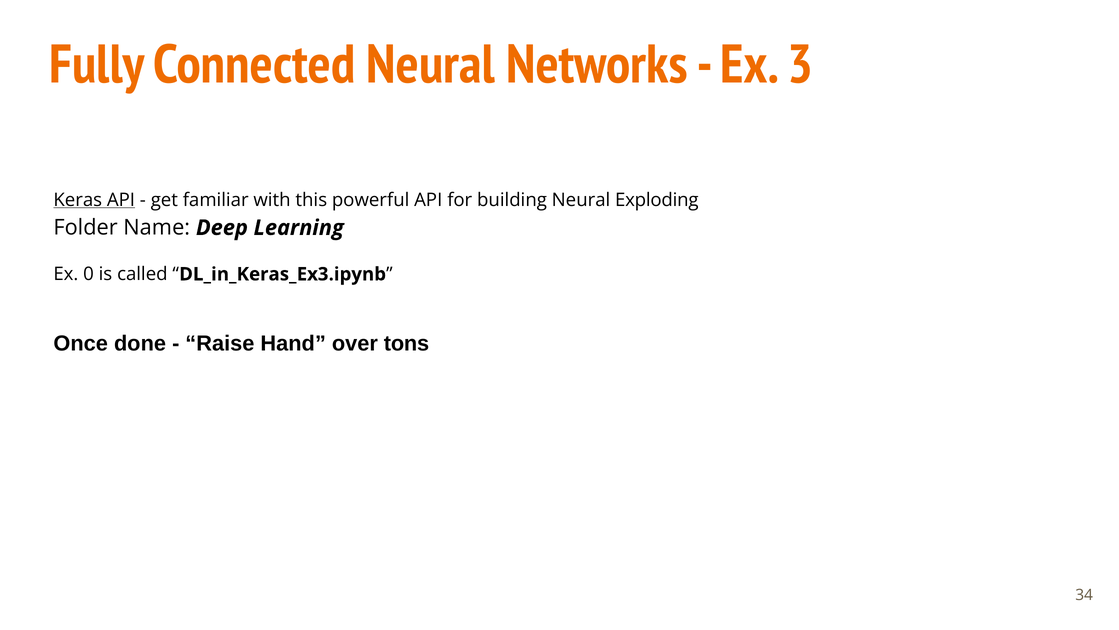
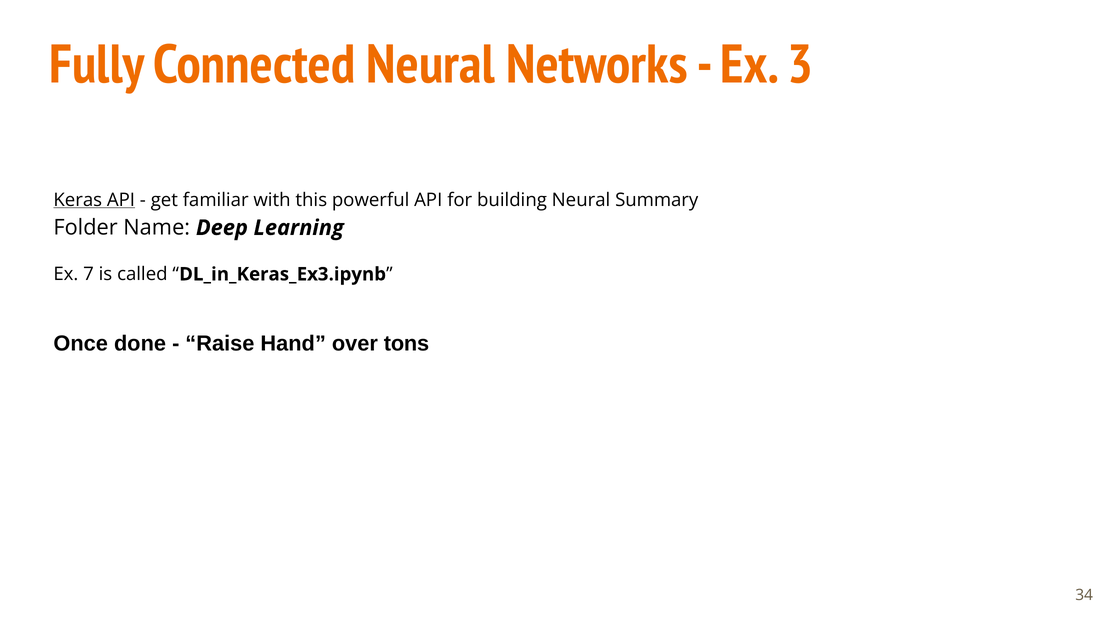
Exploding: Exploding -> Summary (657, 200)
0: 0 -> 7 (89, 274)
